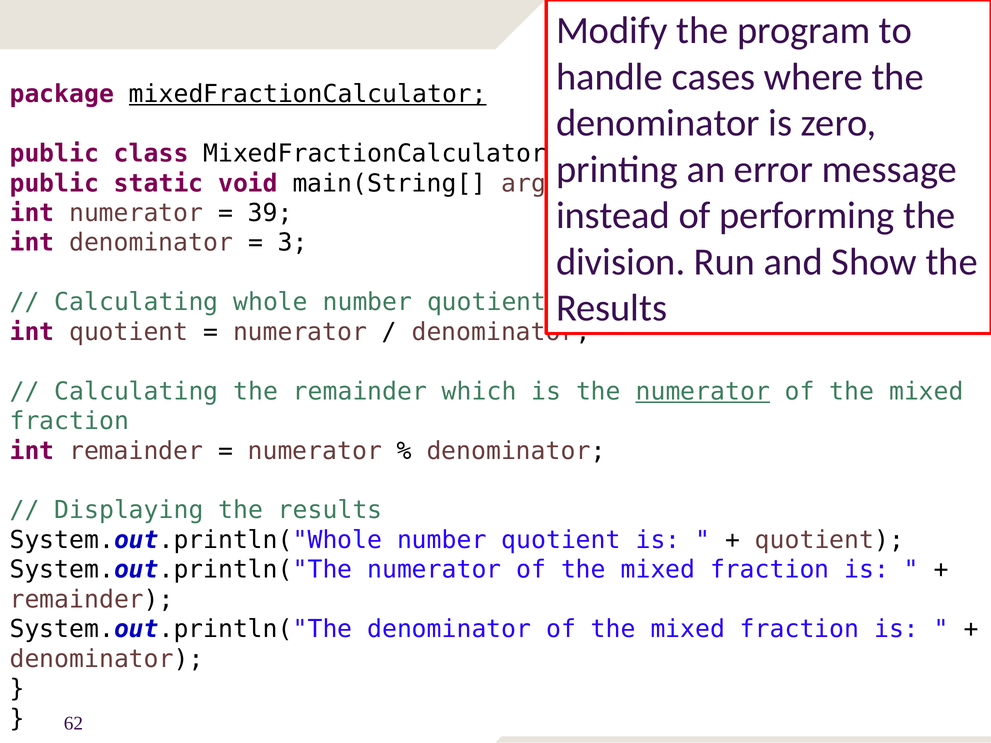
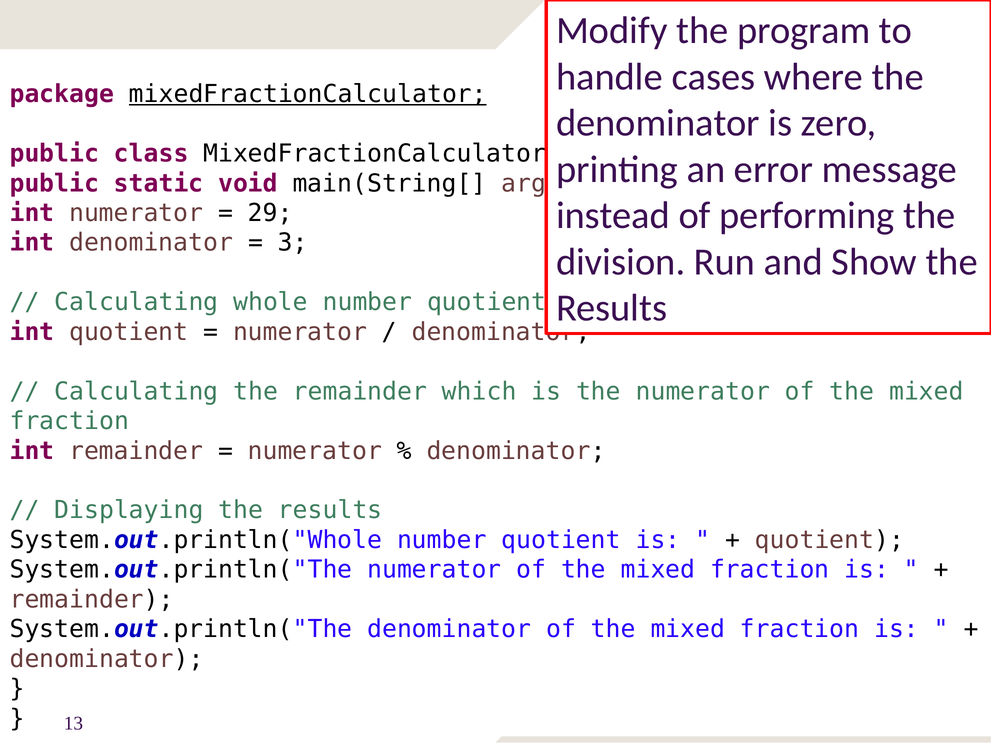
39: 39 -> 29 (270, 213)
numerator underline: present -> none (703, 392)
62: 62 -> 13 (73, 723)
